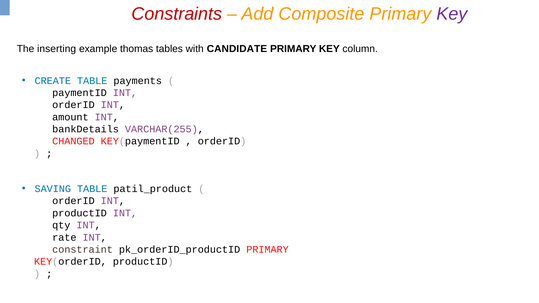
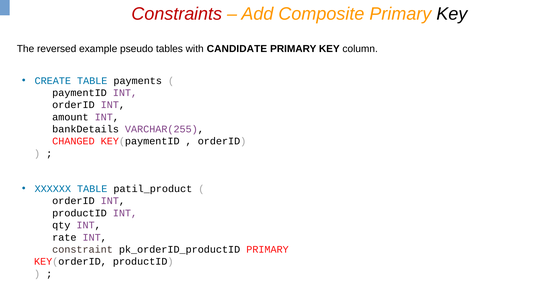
Key colour: purple -> black (452, 14)
inserting: inserting -> reversed (57, 49)
thomas: thomas -> pseudo (137, 49)
SAVING: SAVING -> XXXXXX (53, 189)
